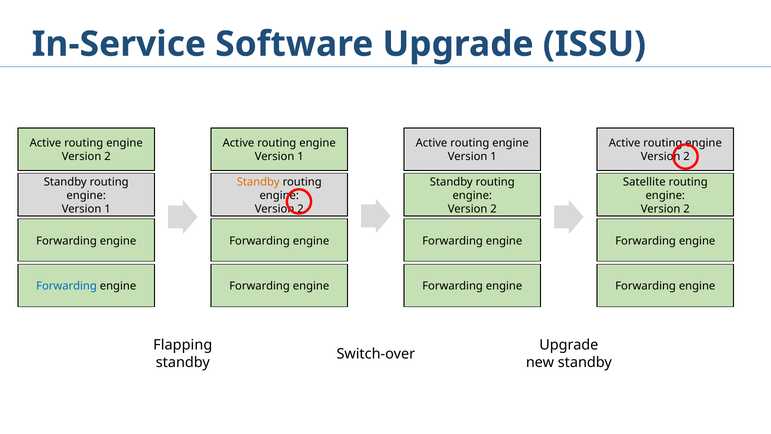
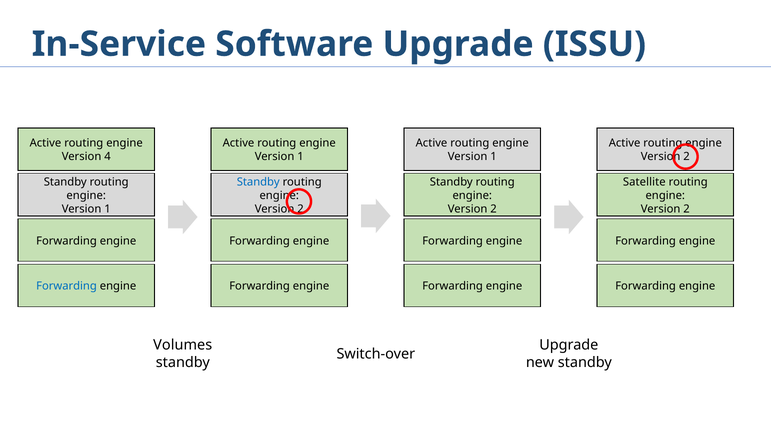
2: 2 -> 4 (107, 157)
Standby colour: orange -> blue (258, 182)
Flapping: Flapping -> Volumes (183, 345)
